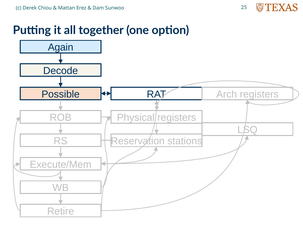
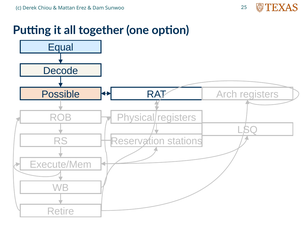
Again: Again -> Equal (61, 47)
